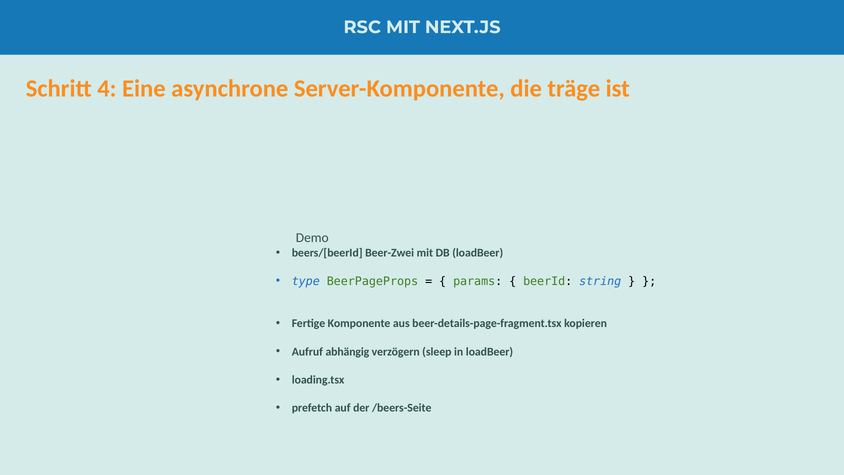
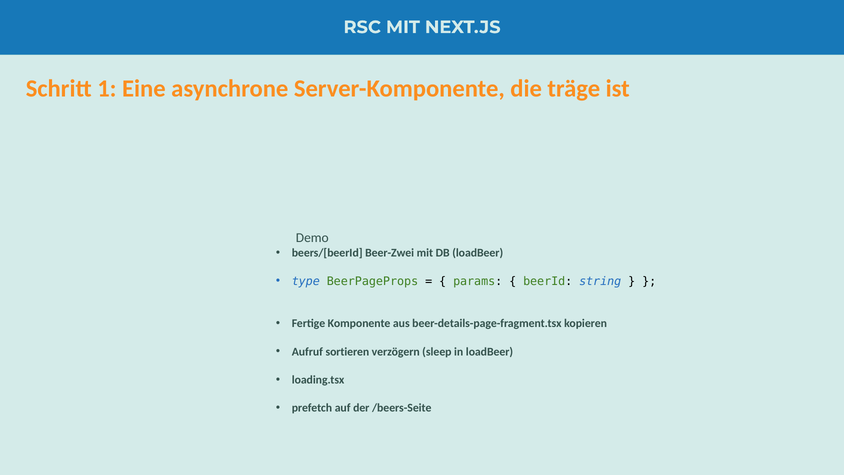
4: 4 -> 1 (107, 88)
abhängig: abhängig -> sortieren (347, 351)
